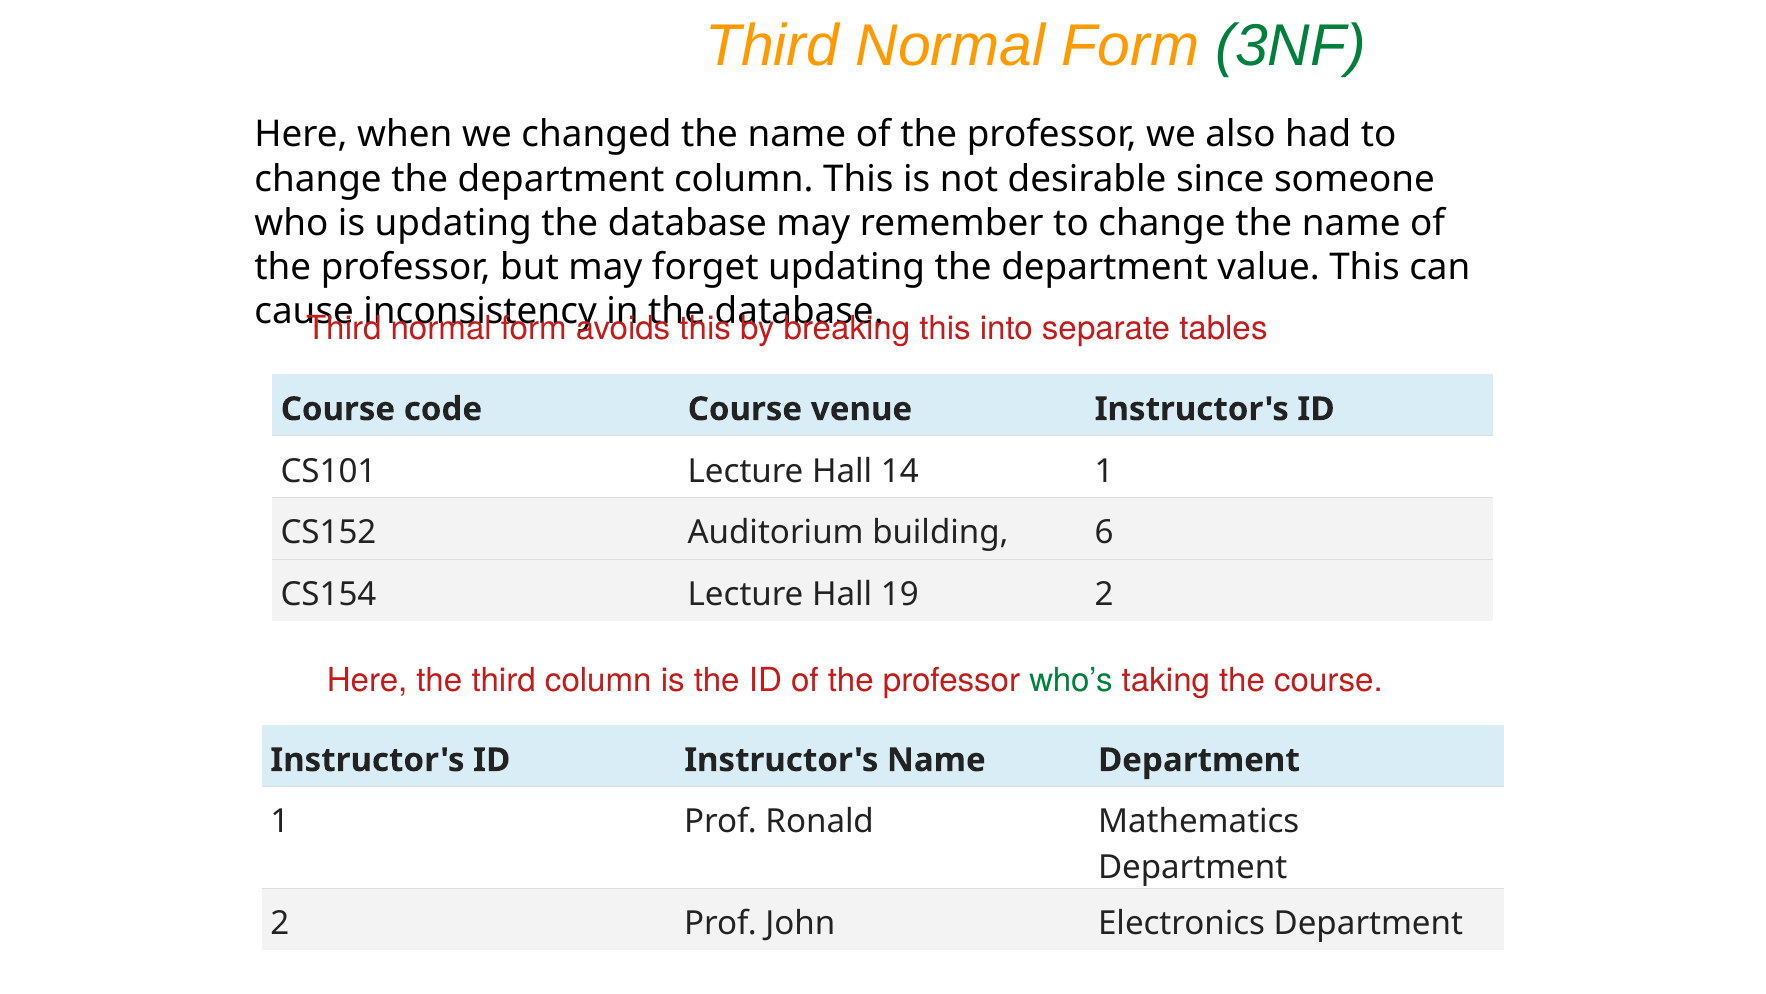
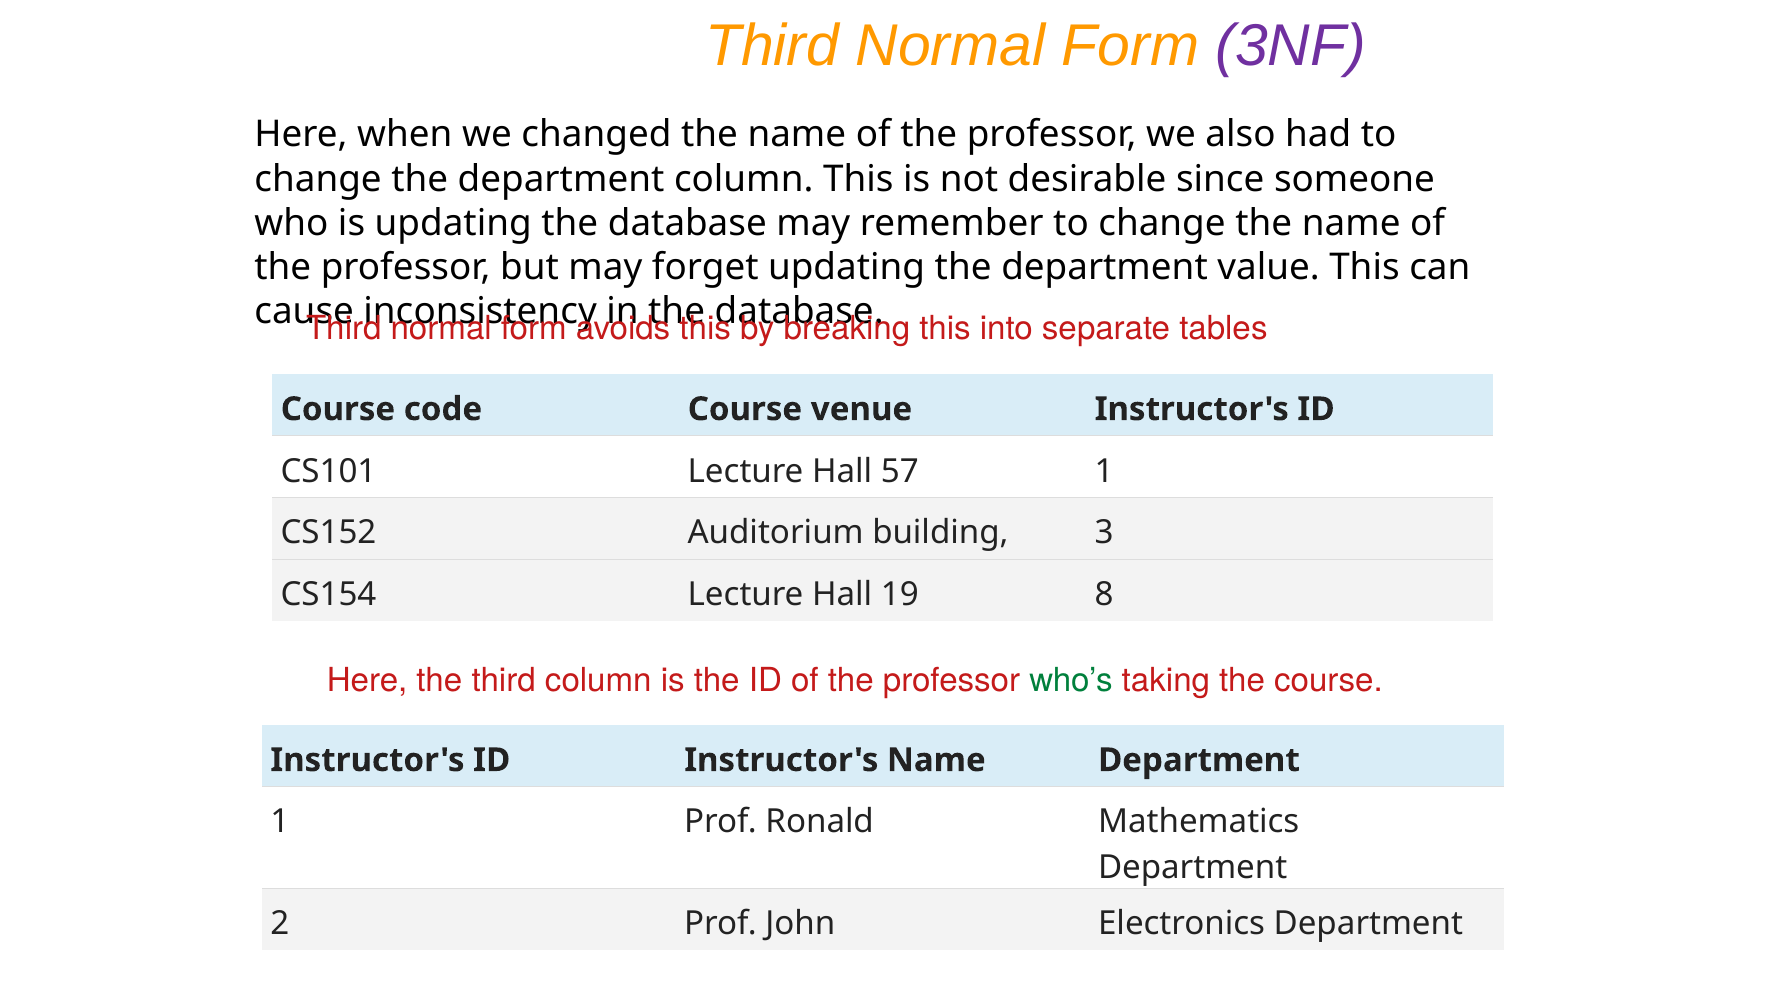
3NF colour: green -> purple (1291, 46)
14: 14 -> 57 (900, 471)
6: 6 -> 3 (1104, 533)
19 2: 2 -> 8 (1104, 594)
